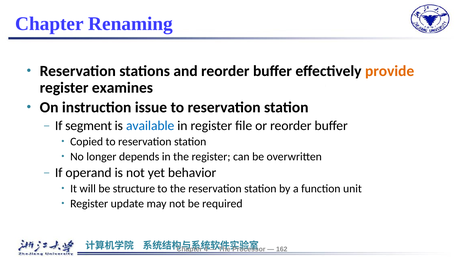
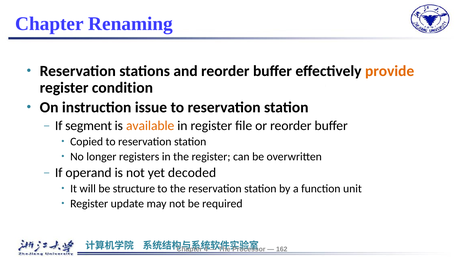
examines: examines -> condition (122, 88)
available colour: blue -> orange (150, 126)
depends: depends -> registers (139, 157)
behavior: behavior -> decoded (192, 173)
